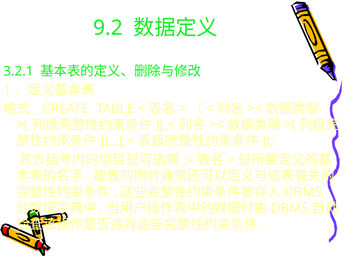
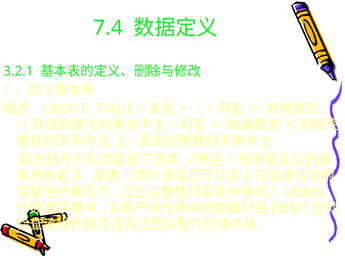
9.2: 9.2 -> 7.4 (108, 28)
